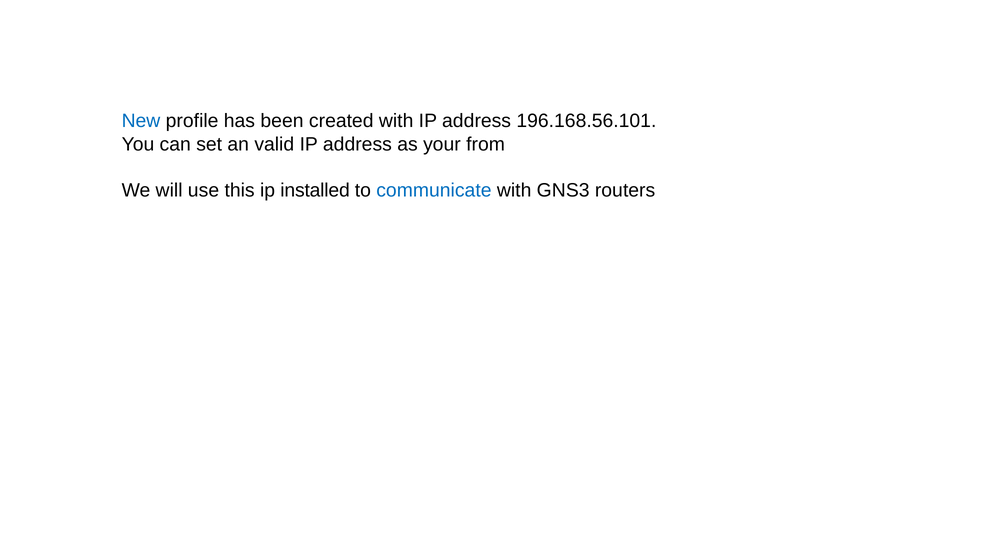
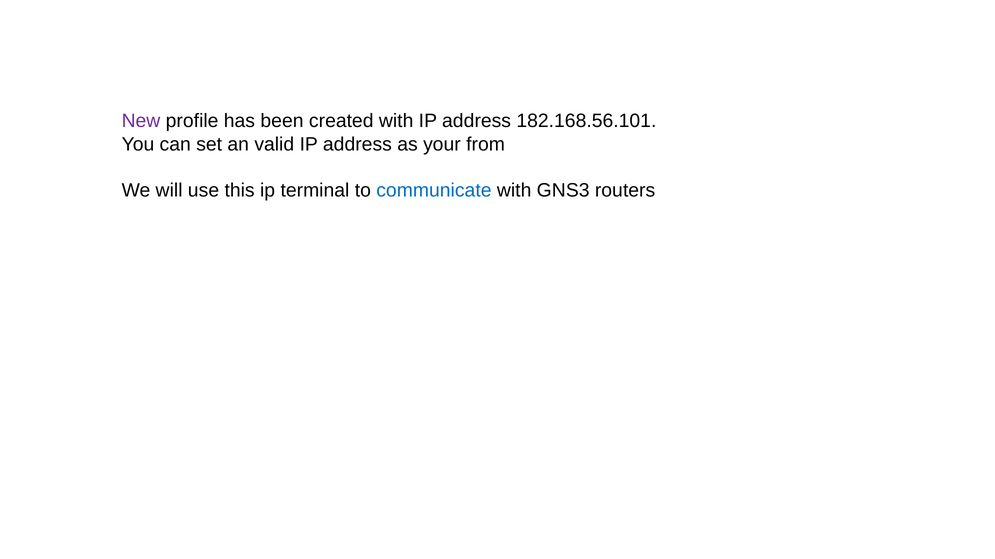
New colour: blue -> purple (141, 121)
196.168.56.101: 196.168.56.101 -> 182.168.56.101 (586, 121)
installed: installed -> terminal (315, 191)
